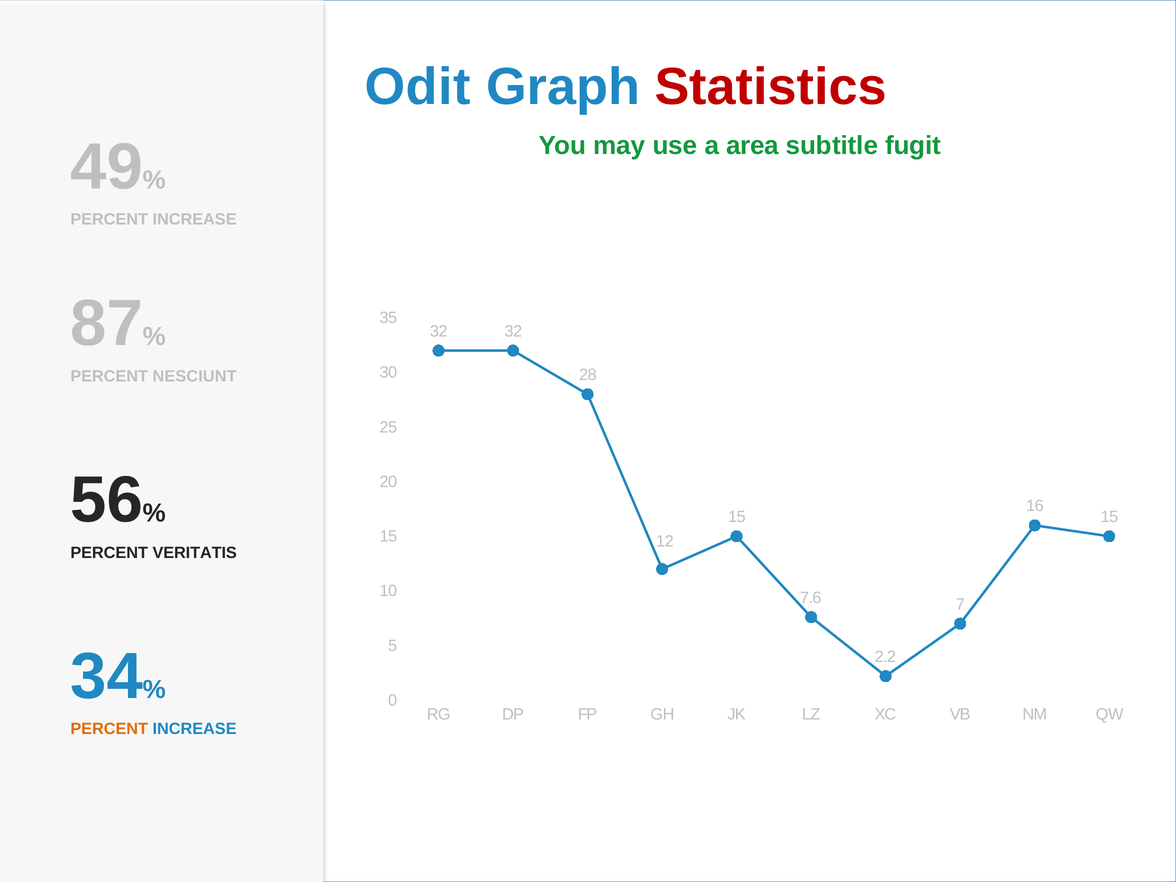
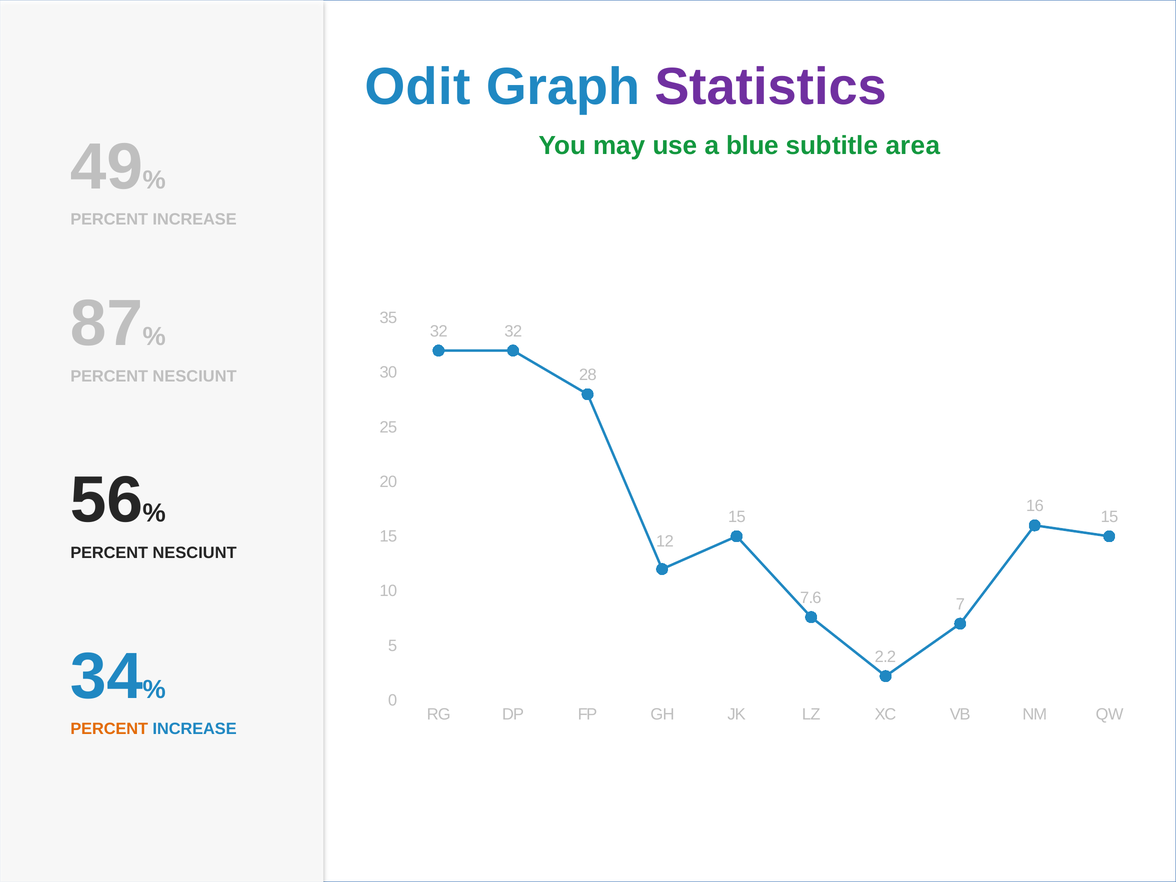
Statistics colour: red -> purple (771, 87)
area: area -> blue (752, 145)
fugit: fugit -> area (913, 145)
VERITATIS: VERITATIS -> NESCIUNT (195, 553)
